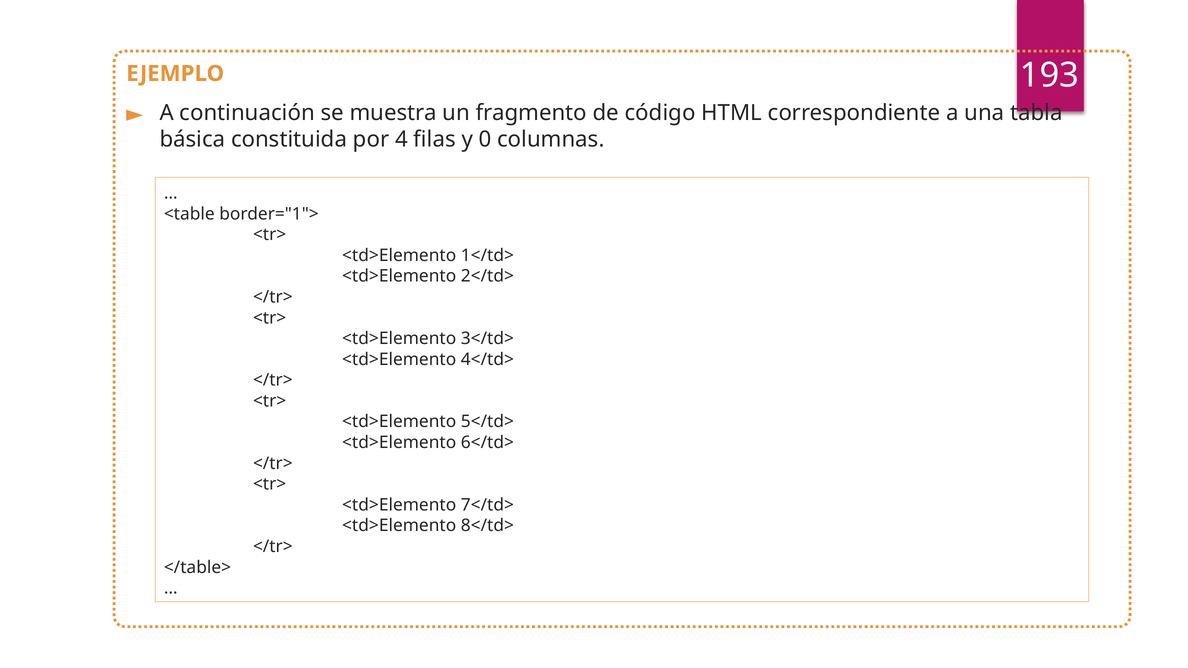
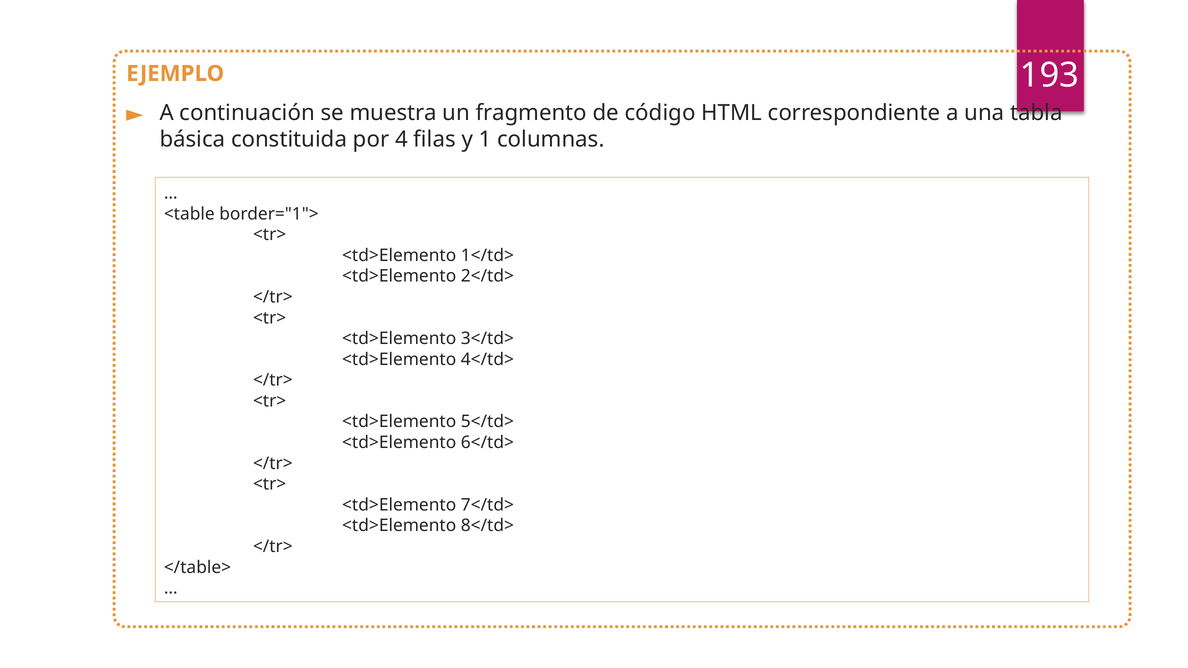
0: 0 -> 1 (485, 139)
